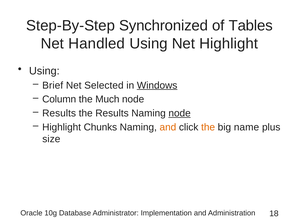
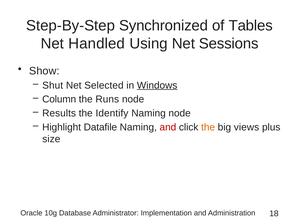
Net Highlight: Highlight -> Sessions (229, 44)
Using: Using -> Show (44, 71)
Brief: Brief -> Shut (53, 85)
Much: Much -> Runs (107, 99)
the Results: Results -> Identify (112, 113)
node underline: present -> none (180, 113)
Chunks: Chunks -> Datafile (100, 127)
and colour: orange -> red (168, 127)
name: name -> views (247, 127)
